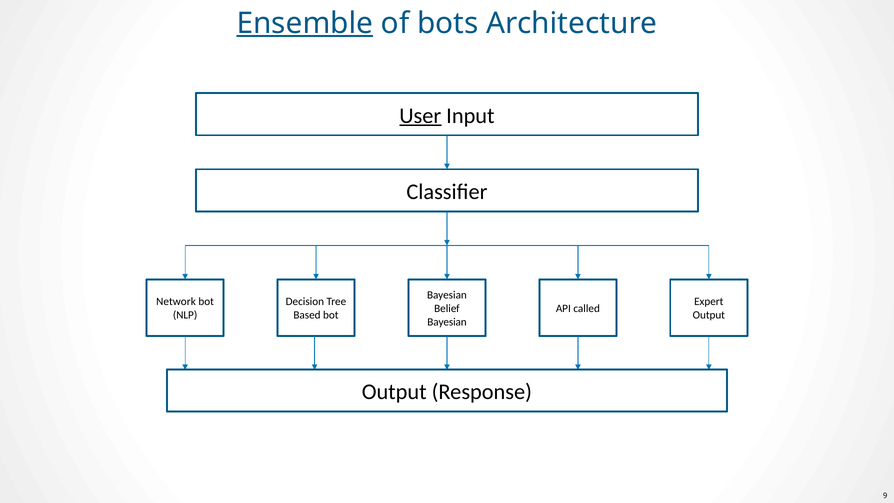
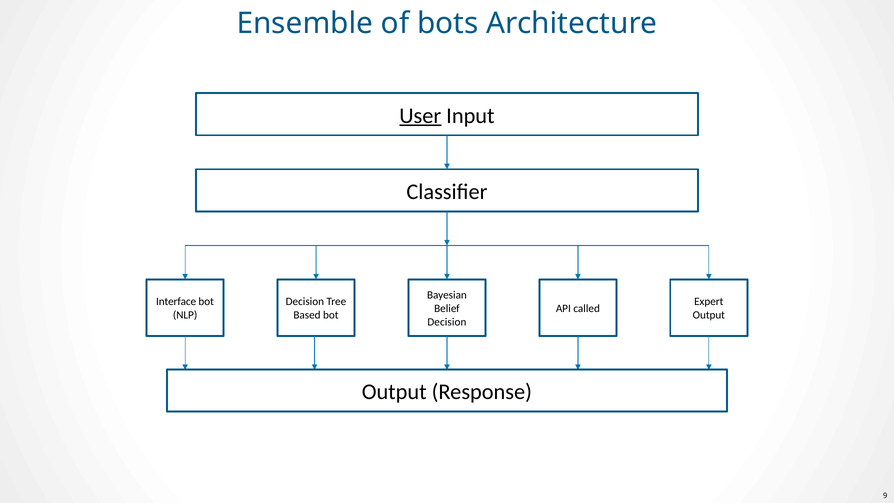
Ensemble underline: present -> none (305, 23)
Network: Network -> Interface (176, 302)
Bayesian: Bayesian -> Decision (447, 322)
